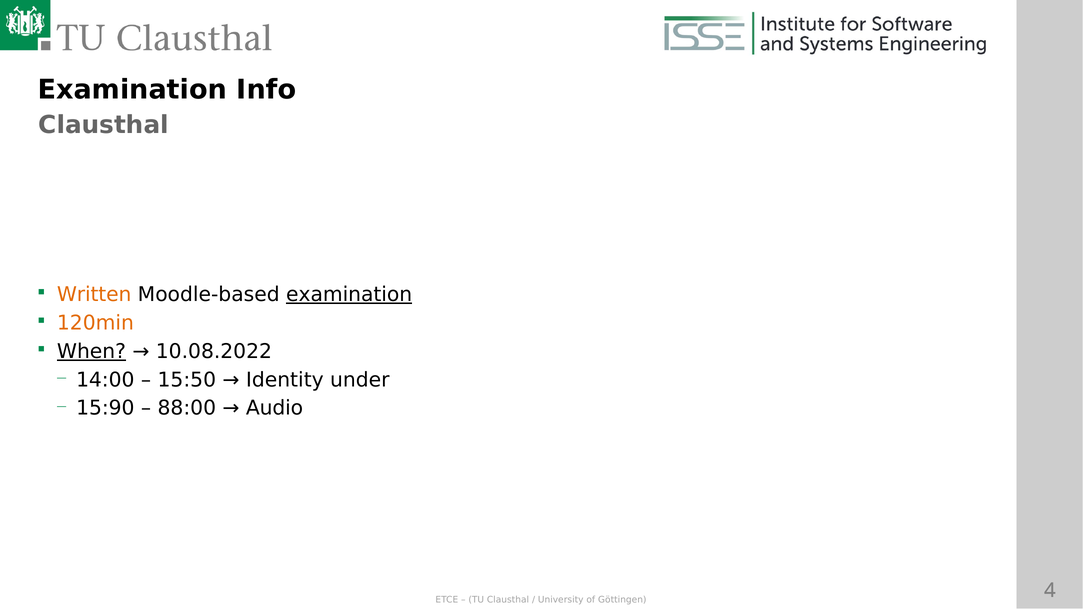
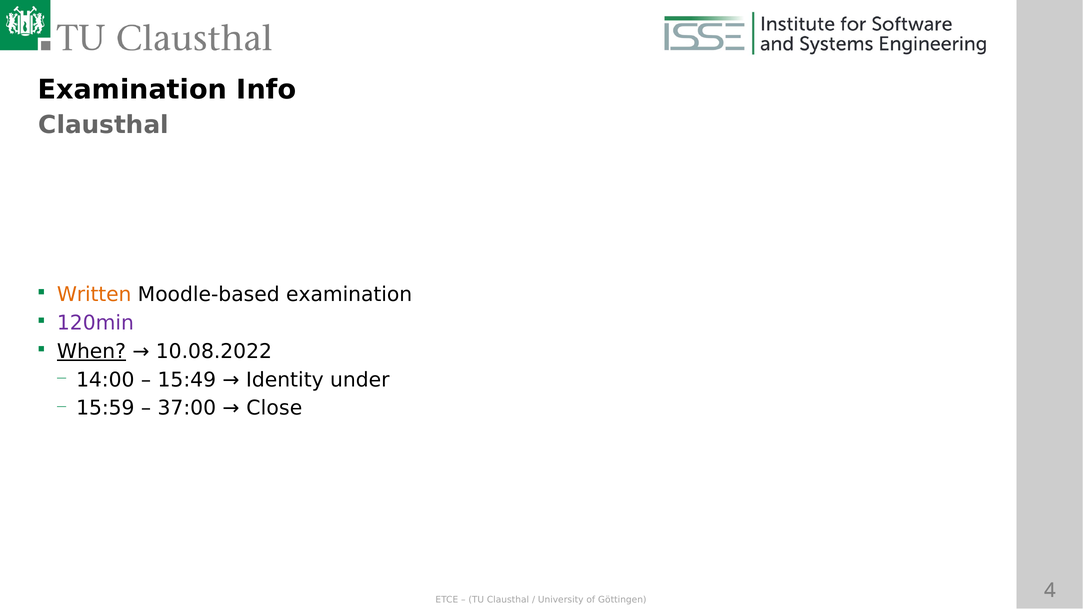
examination underline: present -> none (349, 295)
120min colour: orange -> purple (95, 323)
15:50: 15:50 -> 15:49 (187, 380)
15:90: 15:90 -> 15:59 (105, 408)
88:00: 88:00 -> 37:00 (187, 408)
Audio: Audio -> Close (274, 408)
